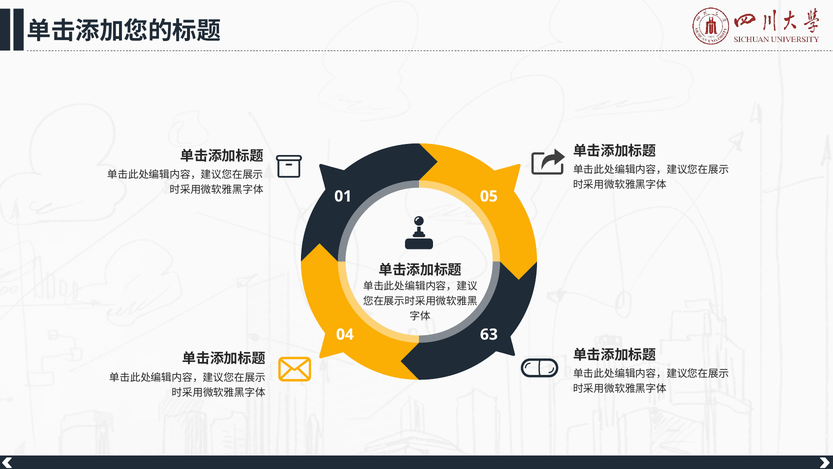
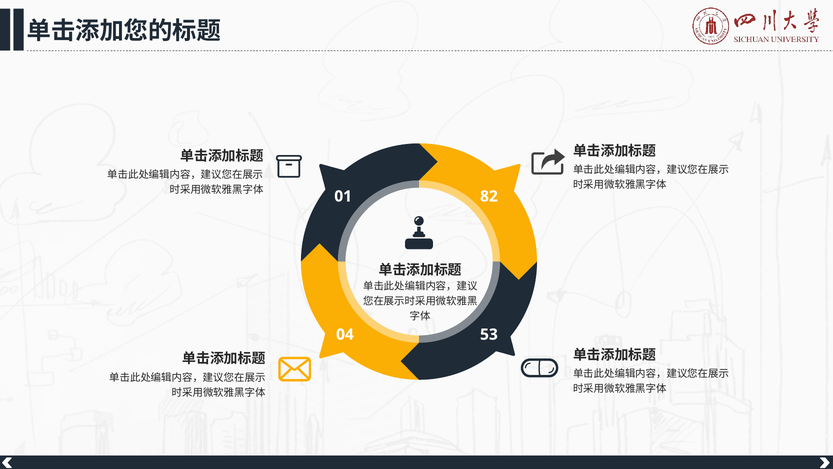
05: 05 -> 82 (489, 196)
63: 63 -> 53 (489, 334)
